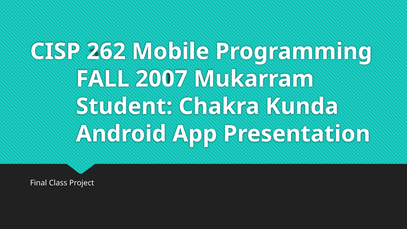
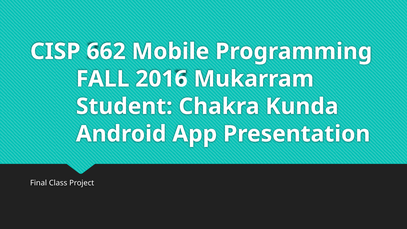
262: 262 -> 662 (106, 51)
2007: 2007 -> 2016 (161, 79)
